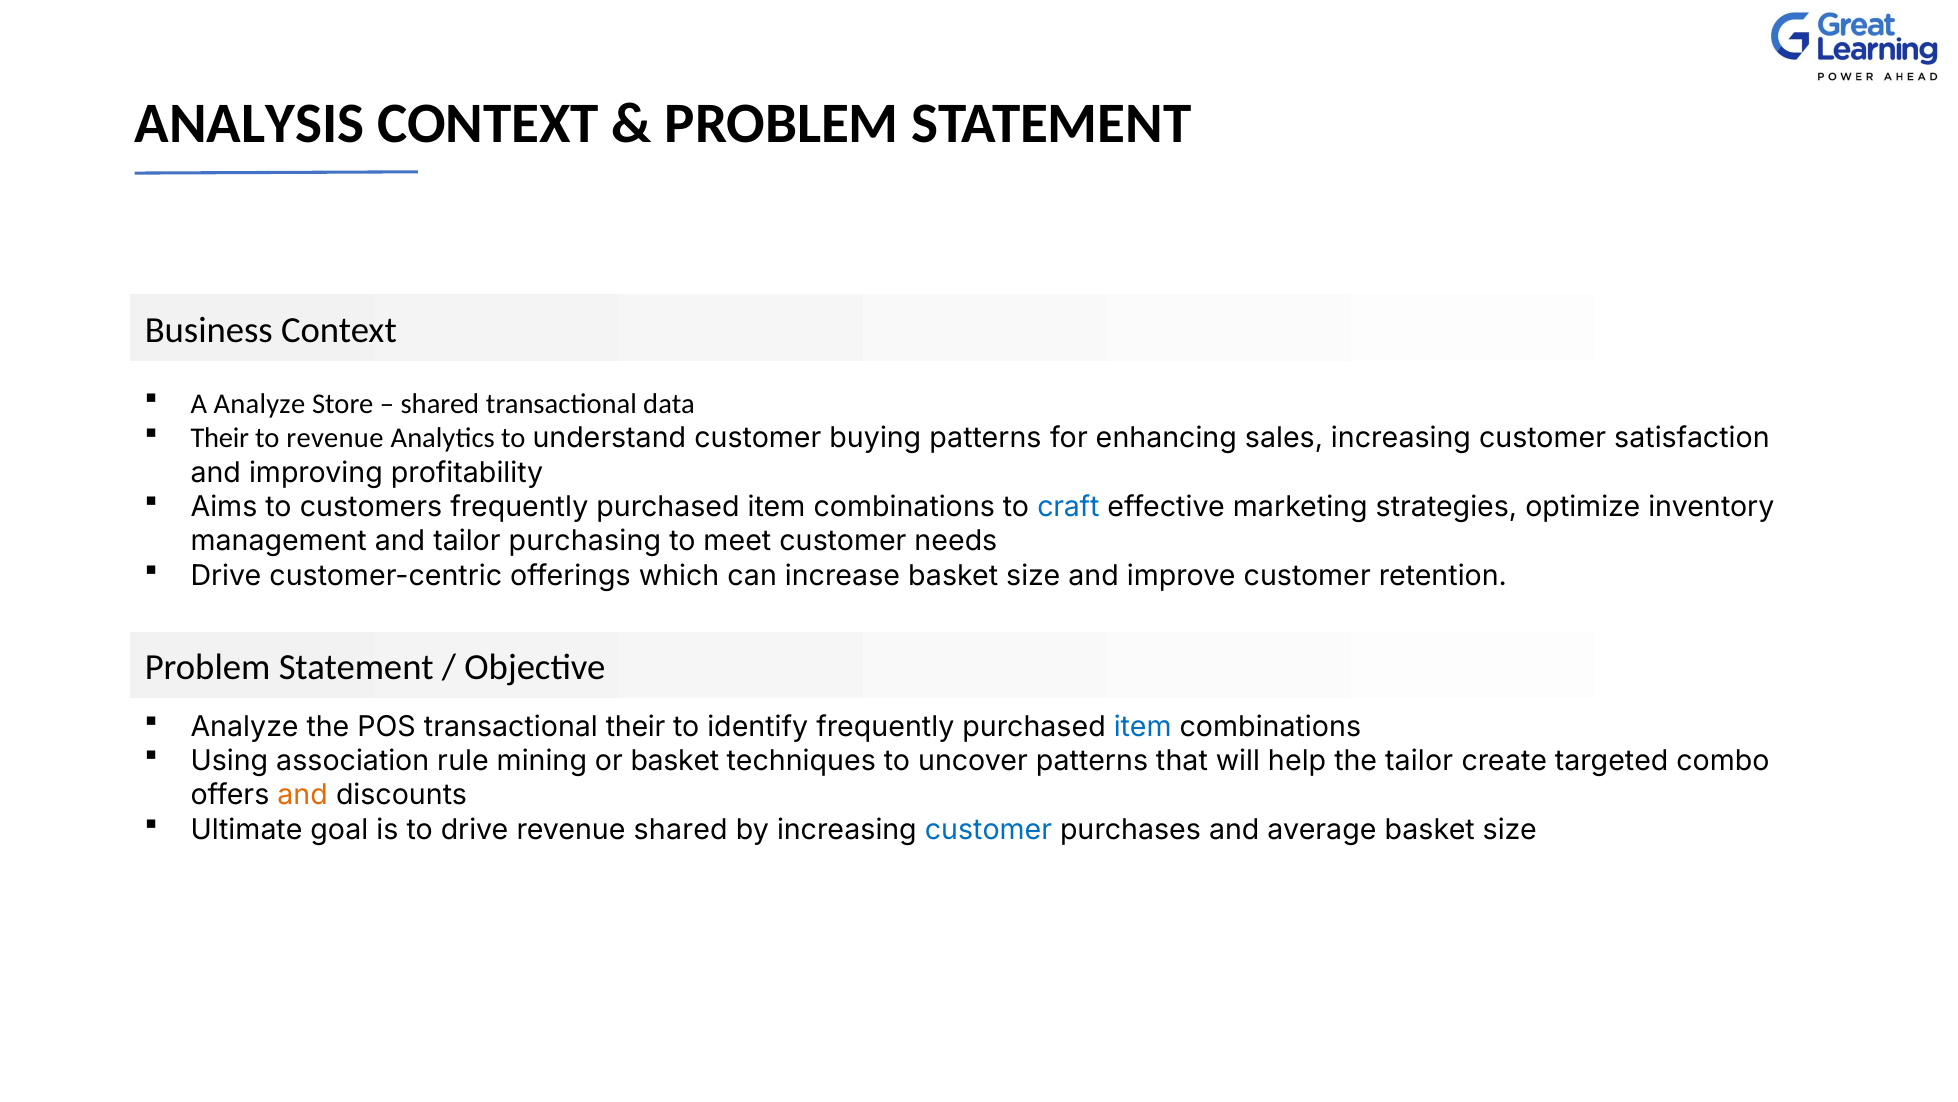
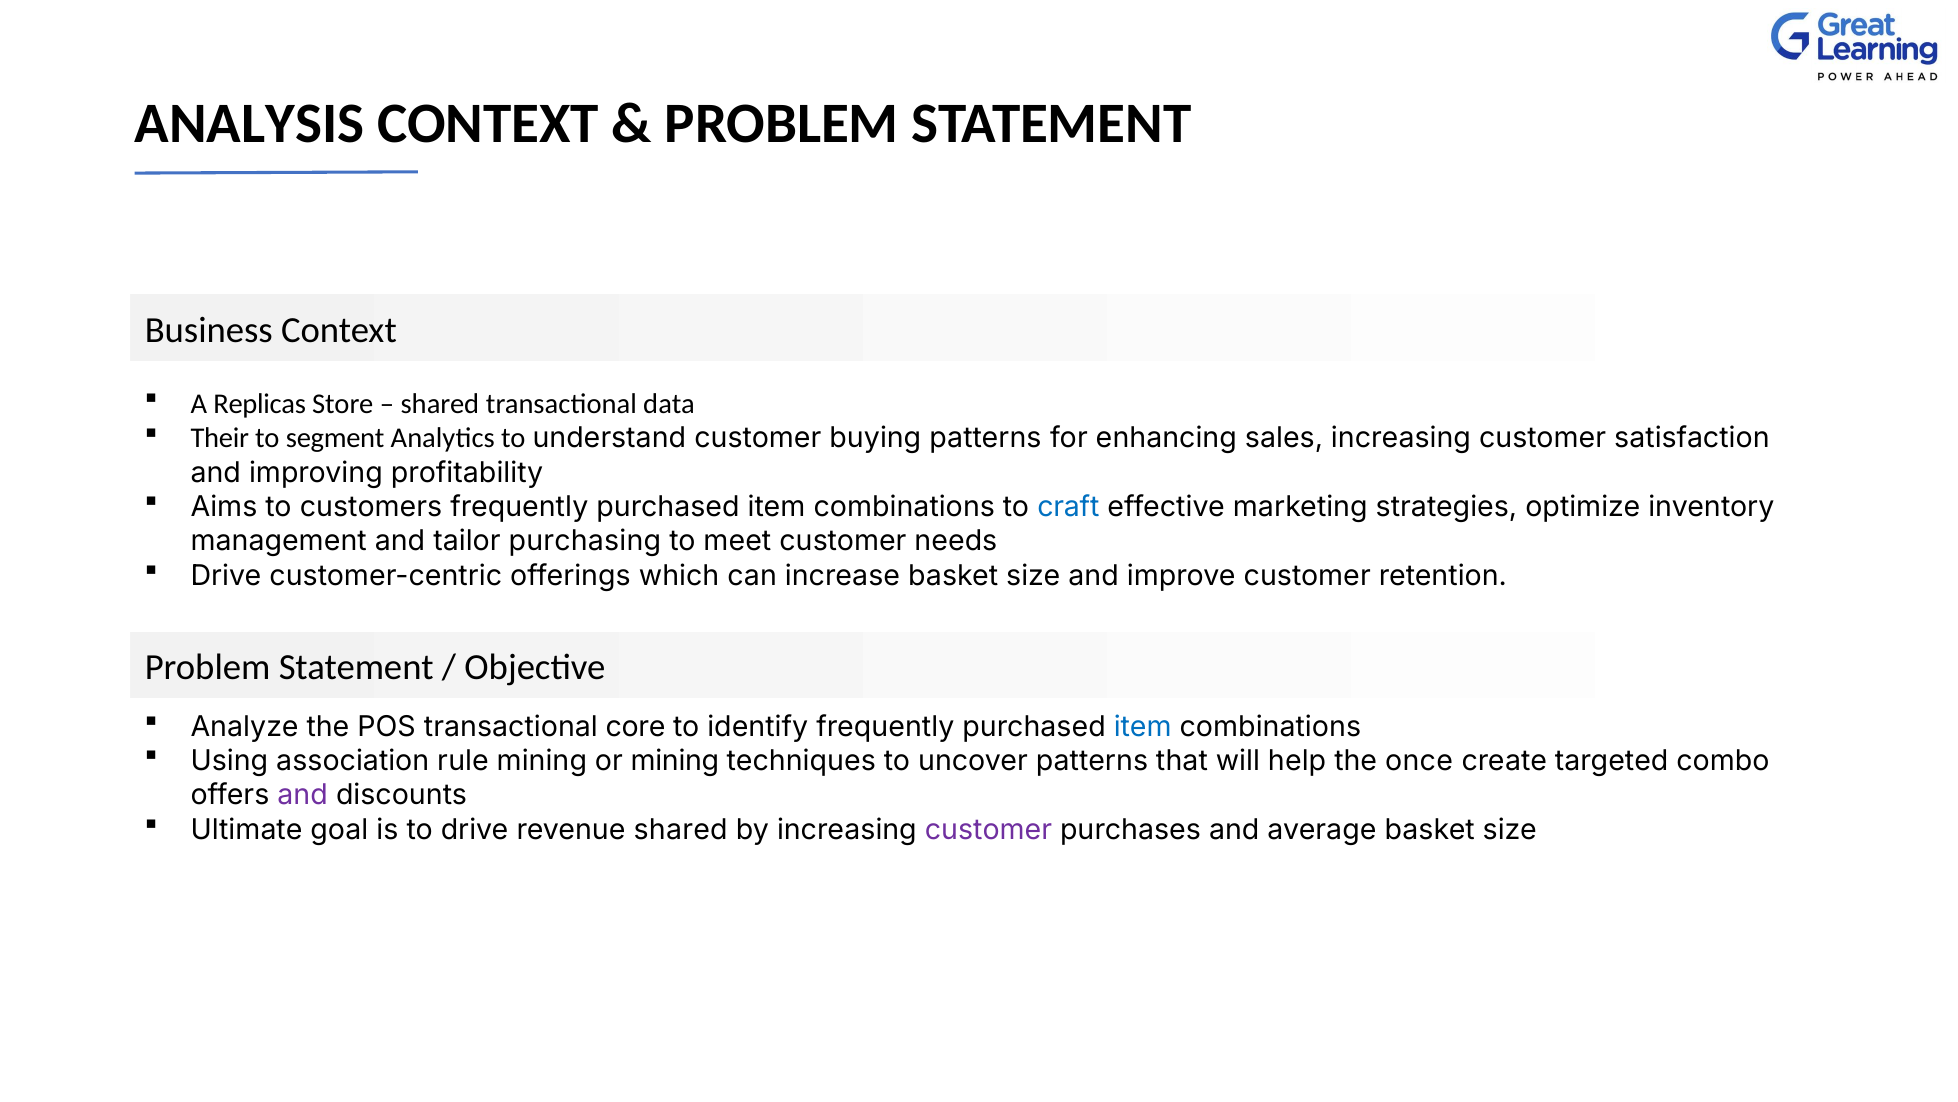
A Analyze: Analyze -> Replicas (260, 404)
to revenue: revenue -> segment (335, 438)
transactional their: their -> core (636, 726)
or basket: basket -> mining (675, 761)
the tailor: tailor -> once (1419, 761)
and colour: orange -> purple (303, 795)
customer colour: blue -> purple (989, 829)
